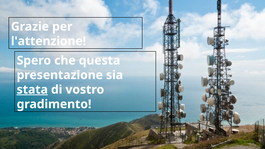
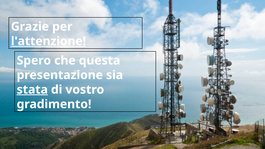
l'attenzione underline: none -> present (48, 41)
